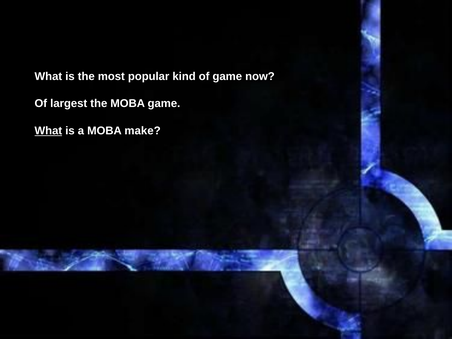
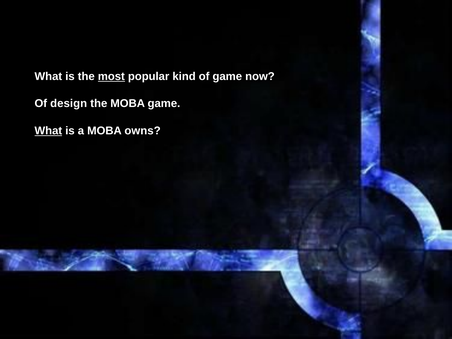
most underline: none -> present (111, 76)
largest: largest -> design (69, 104)
make: make -> owns (143, 131)
